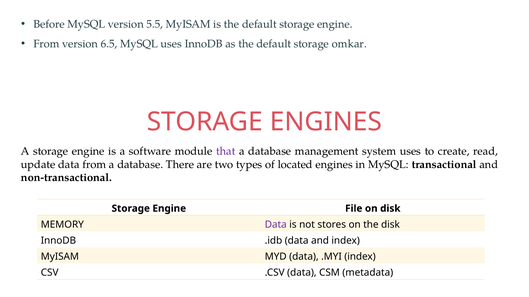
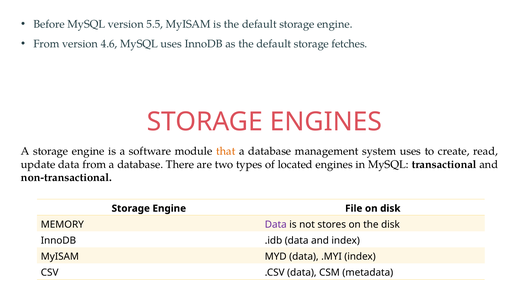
6.5: 6.5 -> 4.6 (109, 44)
omkar: omkar -> fetches (349, 44)
that colour: purple -> orange (226, 152)
